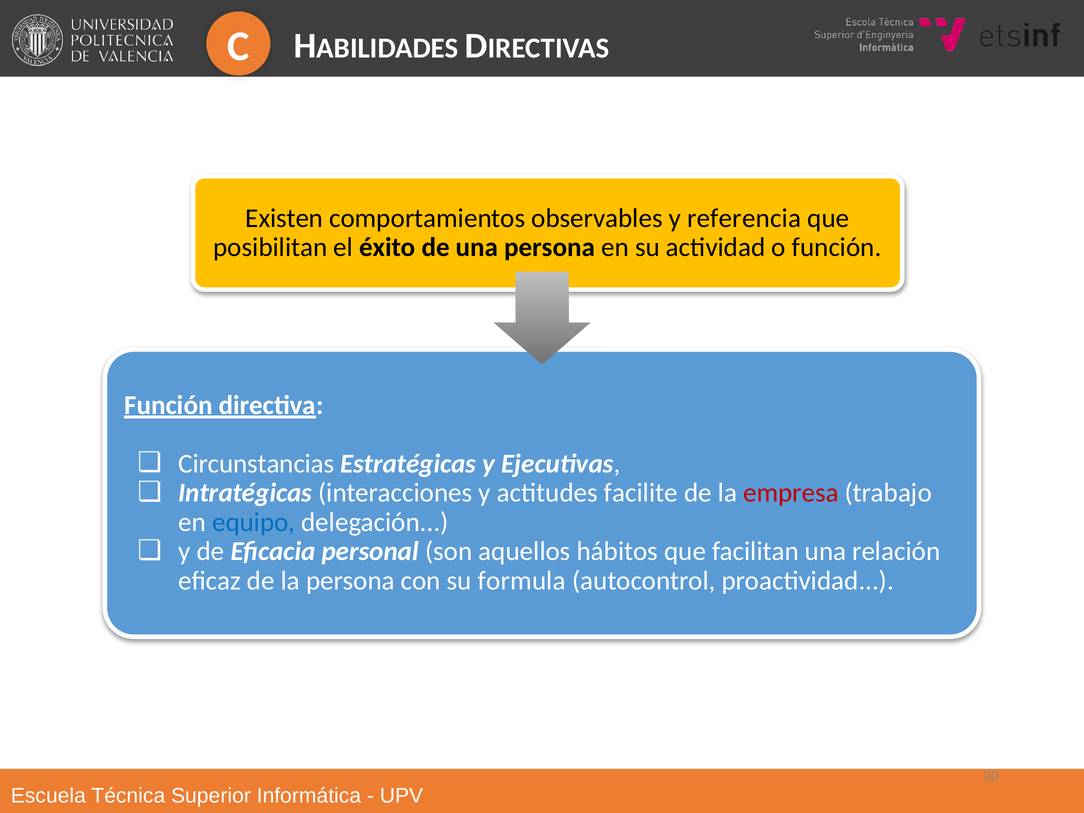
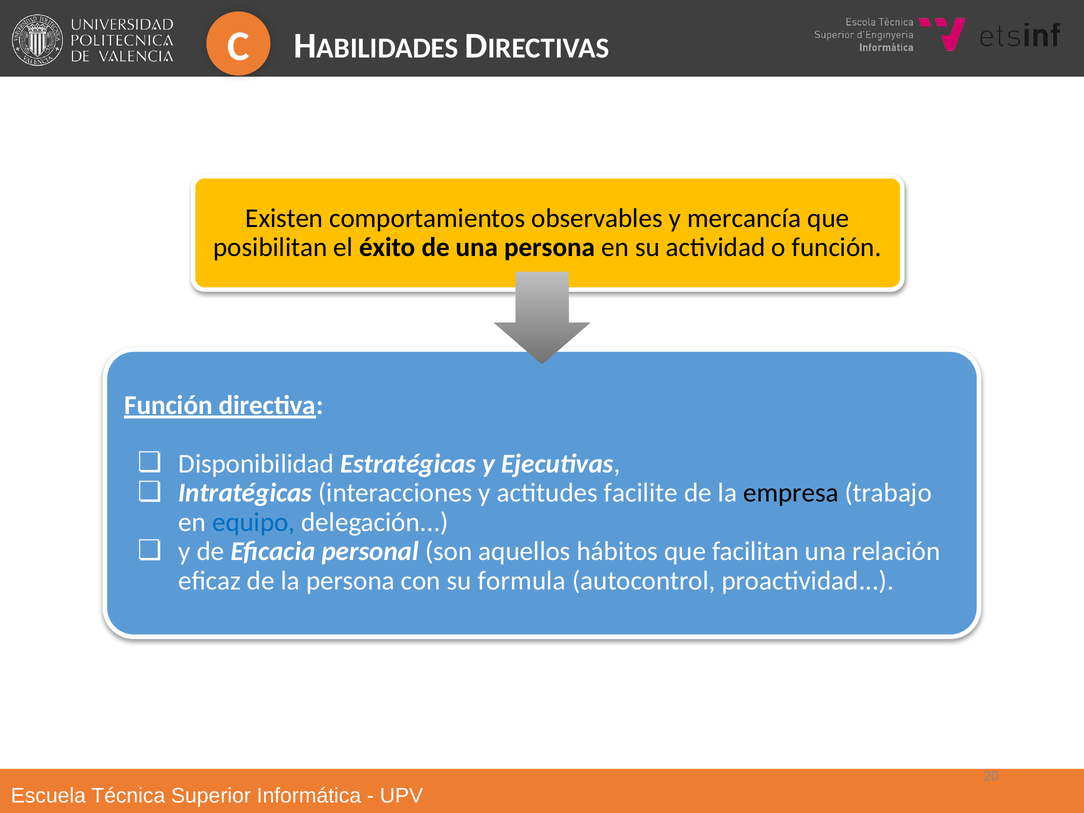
referencia: referencia -> mercancía (744, 218)
Circunstancias: Circunstancias -> Disponibilidad (256, 464)
empresa colour: red -> black (791, 493)
